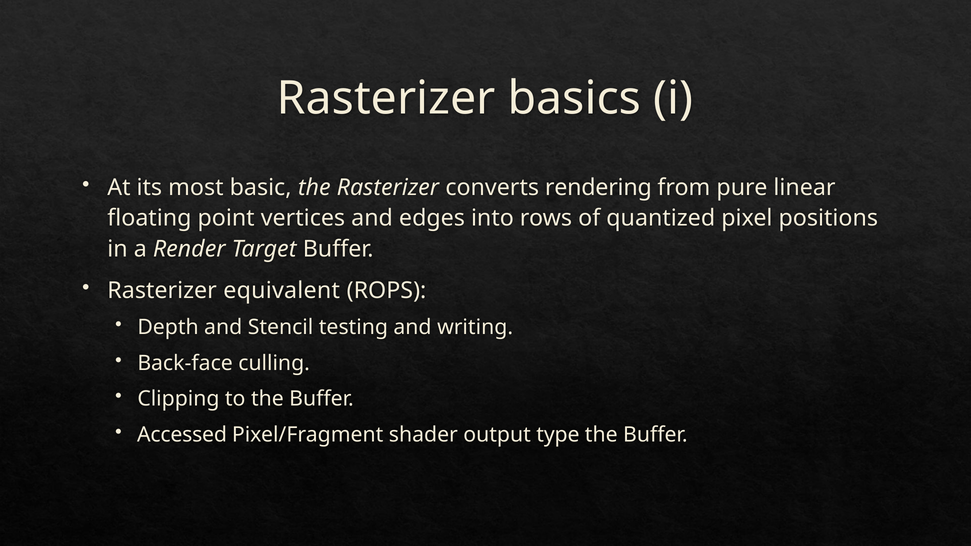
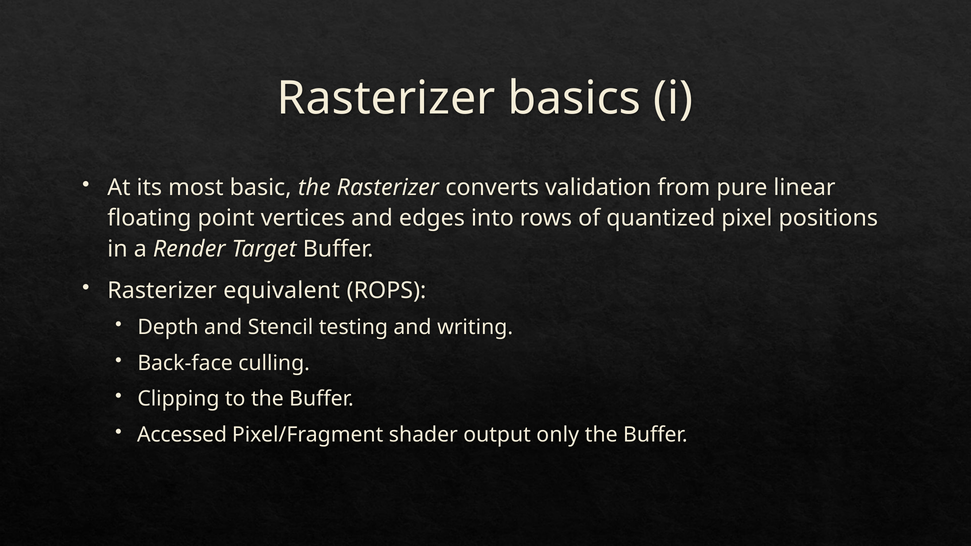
rendering: rendering -> validation (598, 187)
type: type -> only (558, 435)
